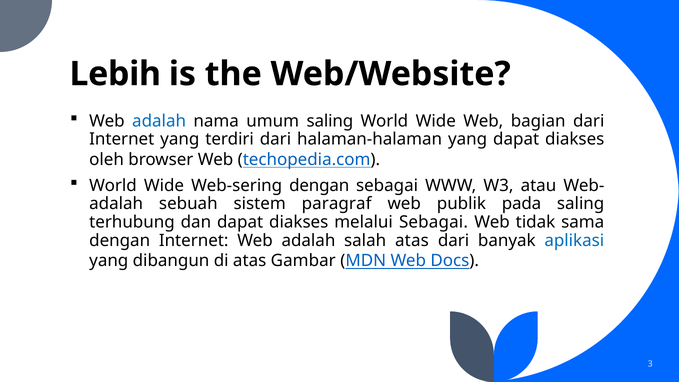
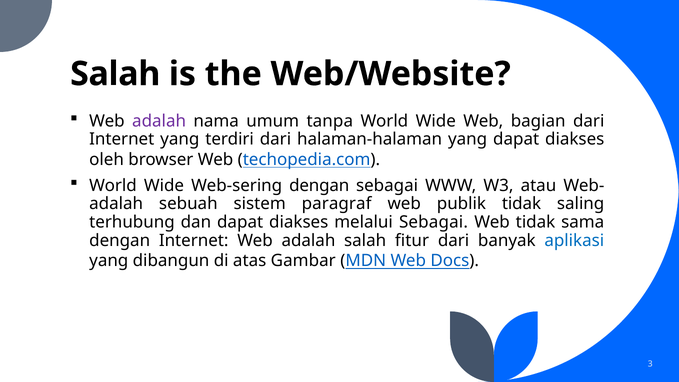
Lebih: Lebih -> Salah (115, 74)
adalah colour: blue -> purple (159, 121)
umum saling: saling -> tanpa (330, 121)
publik pada: pada -> tidak (521, 204)
salah atas: atas -> fitur (412, 240)
